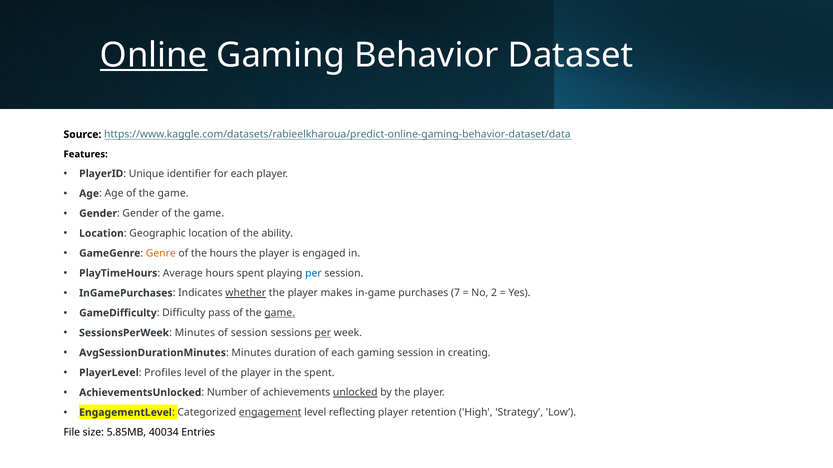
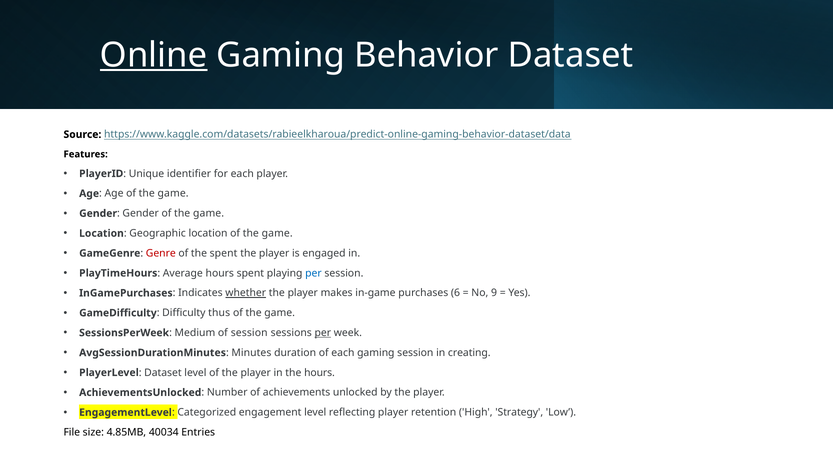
location of the ability: ability -> game (277, 234)
Genre colour: orange -> red (161, 254)
the hours: hours -> spent (224, 254)
7: 7 -> 6 (456, 293)
2: 2 -> 9 (494, 293)
pass: pass -> thus (219, 313)
game underline: present -> none (280, 313)
SessionsPerWeek Minutes: Minutes -> Medium (195, 333)
PlayerLevel Profiles: Profiles -> Dataset (163, 373)
the spent: spent -> hours (319, 373)
unlocked underline: present -> none (355, 393)
engagement underline: present -> none (270, 413)
5.85MB: 5.85MB -> 4.85MB (126, 433)
